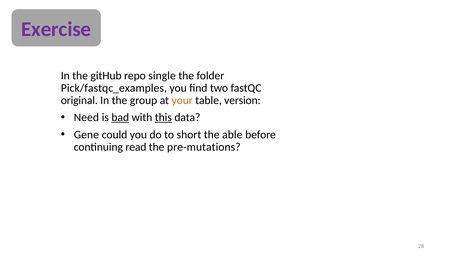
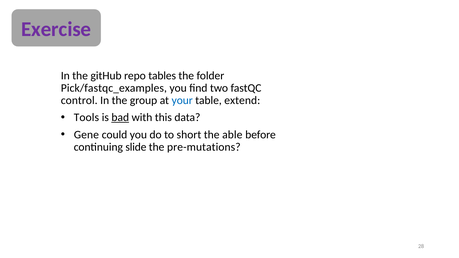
single: single -> tables (162, 76)
original: original -> control (79, 100)
your colour: orange -> blue (182, 100)
version: version -> extend (242, 100)
Need: Need -> Tools (86, 118)
this underline: present -> none (163, 118)
read: read -> slide (136, 147)
